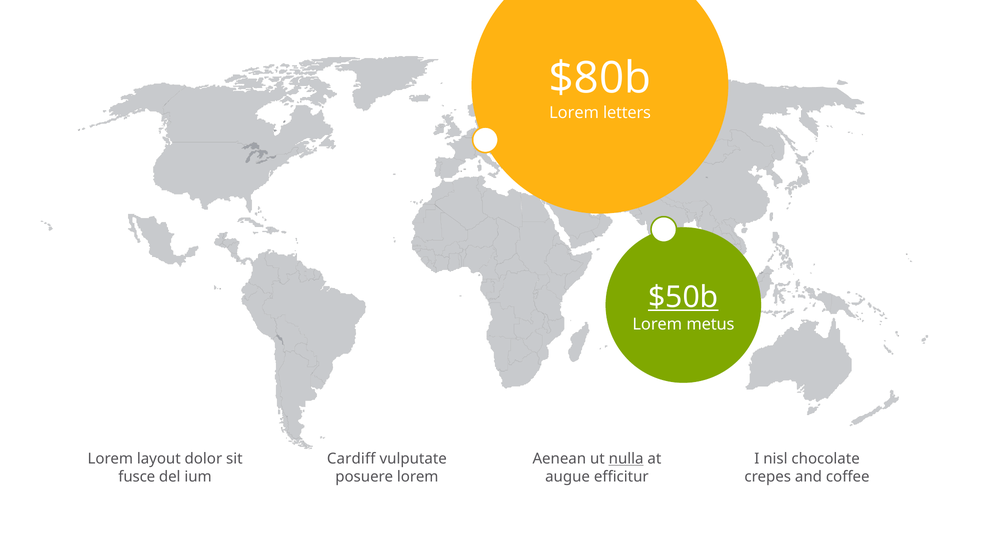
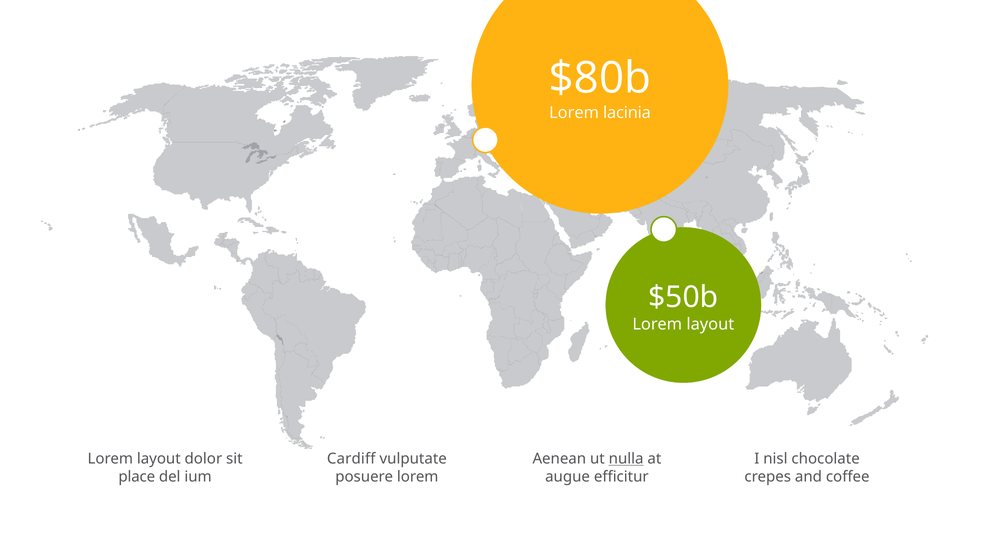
letters: letters -> lacinia (627, 113)
$50b underline: present -> none (683, 297)
metus: metus -> layout (710, 324)
fusce: fusce -> place (137, 477)
